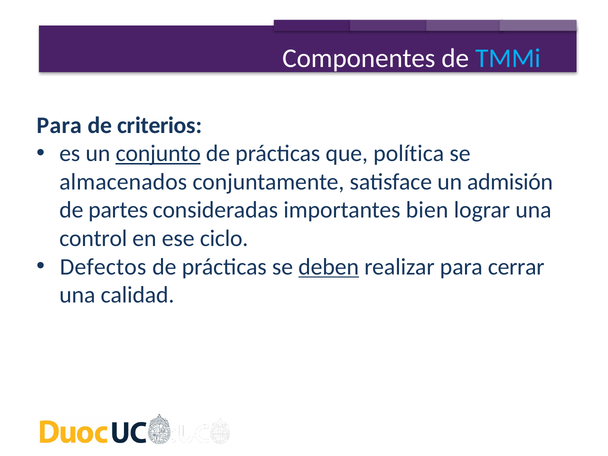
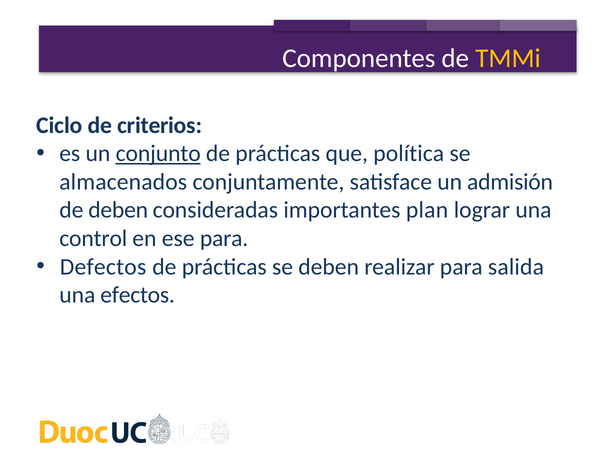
TMMi colour: light blue -> yellow (508, 58)
Para: Para -> Ciclo (60, 125)
de partes: partes -> deben (118, 210)
bien: bien -> plan (427, 210)
ese ciclo: ciclo -> para (224, 239)
deben underline: present -> none (329, 267)
cerrar: cerrar -> salida (516, 267)
calidad: calidad -> efectos (138, 295)
